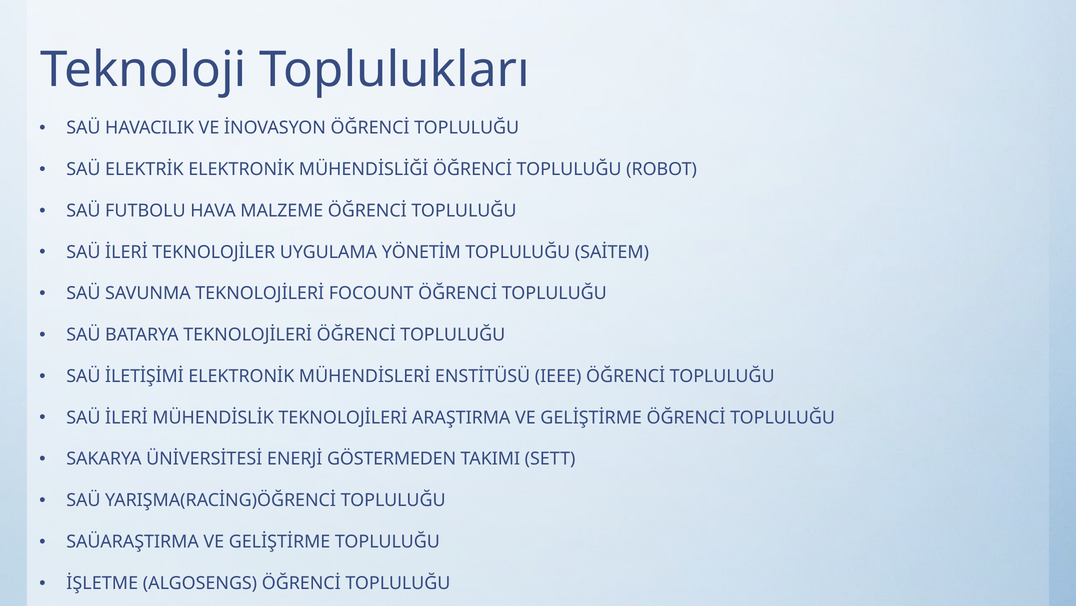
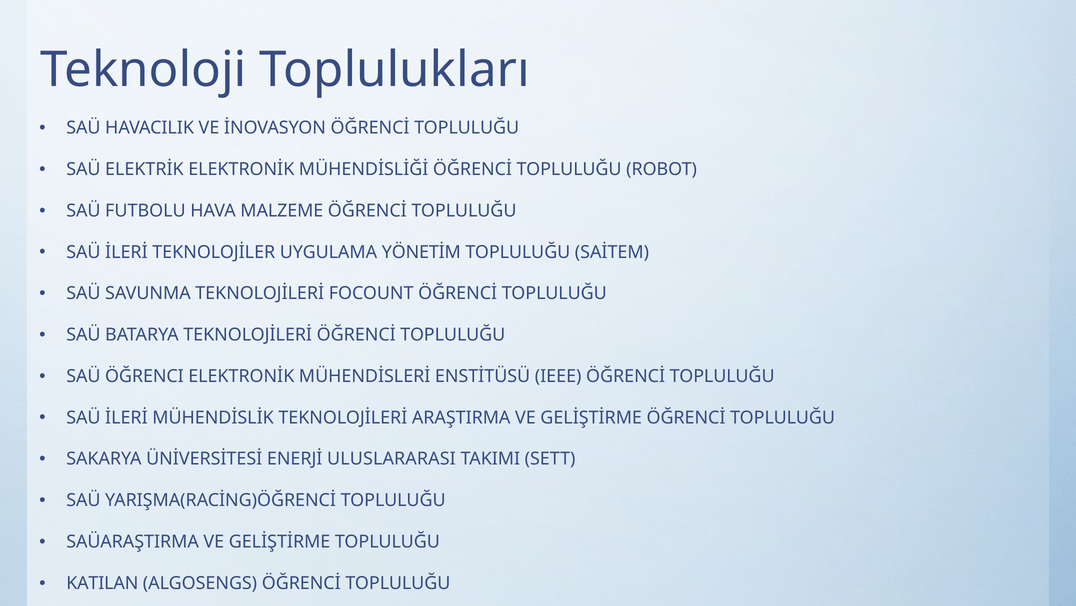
İLETİŞİMİ: İLETİŞİMİ -> ÖĞRENCI (144, 376)
GÖSTERMEDEN: GÖSTERMEDEN -> ULUSLARARASI (391, 459)
İŞLETME: İŞLETME -> KATILAN (102, 583)
